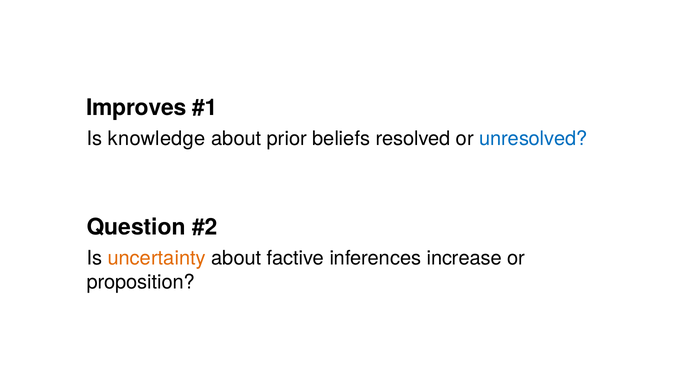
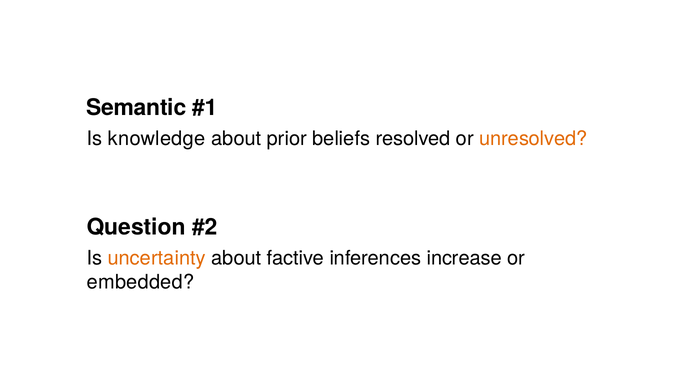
Improves: Improves -> Semantic (136, 108)
unresolved colour: blue -> orange (533, 139)
proposition: proposition -> embedded (141, 282)
